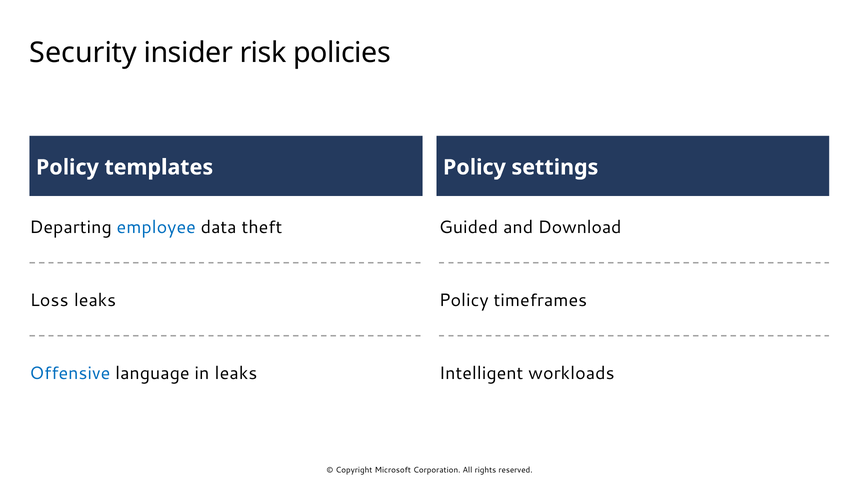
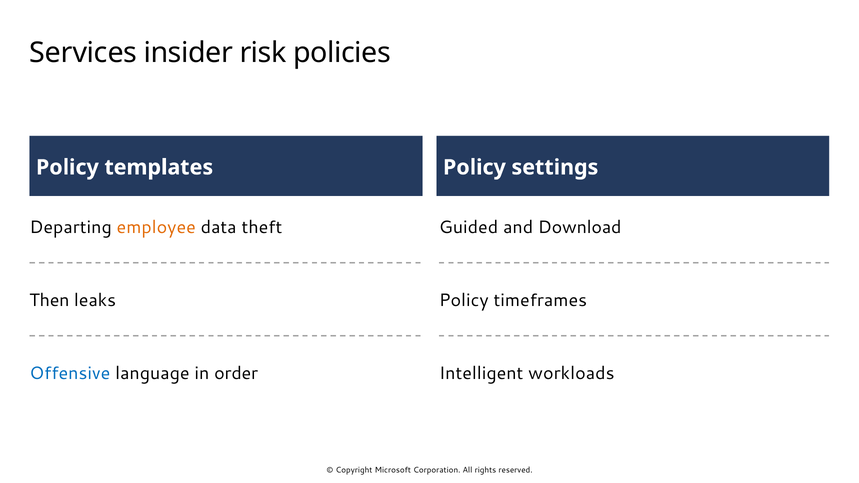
Security: Security -> Services (83, 53)
employee colour: blue -> orange (156, 228)
Loss: Loss -> Then (49, 301)
in leaks: leaks -> order (236, 374)
